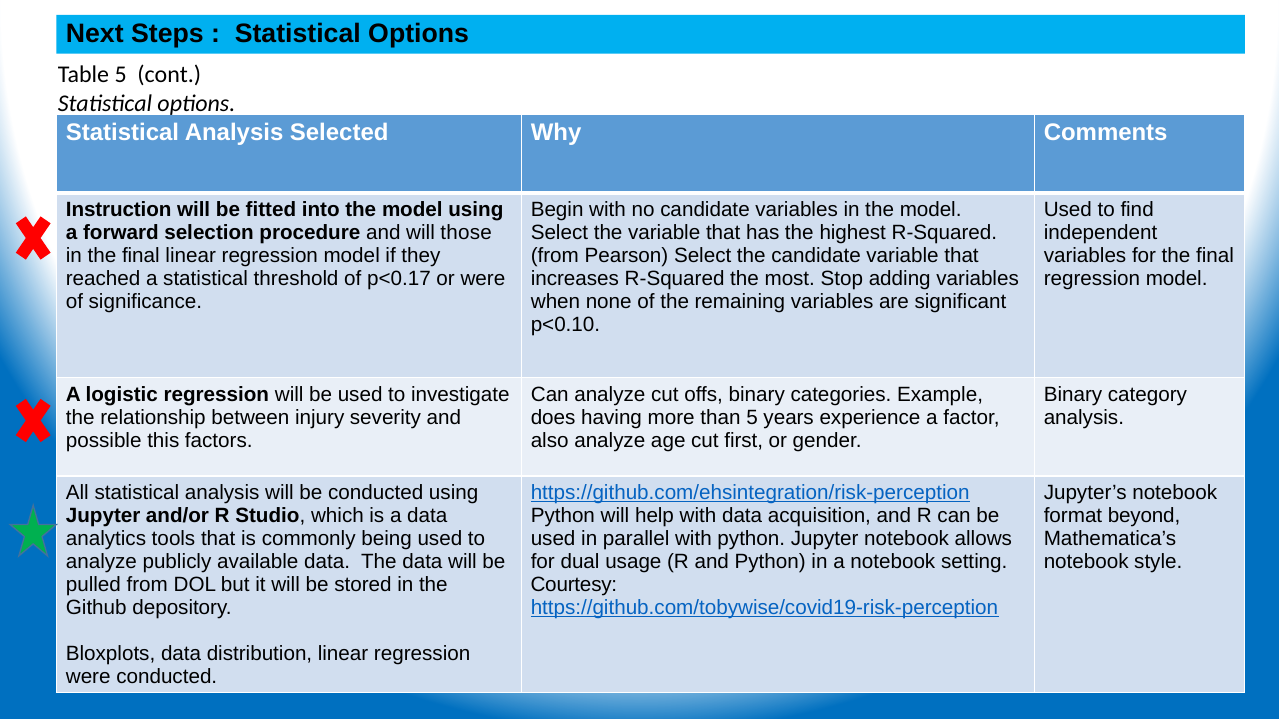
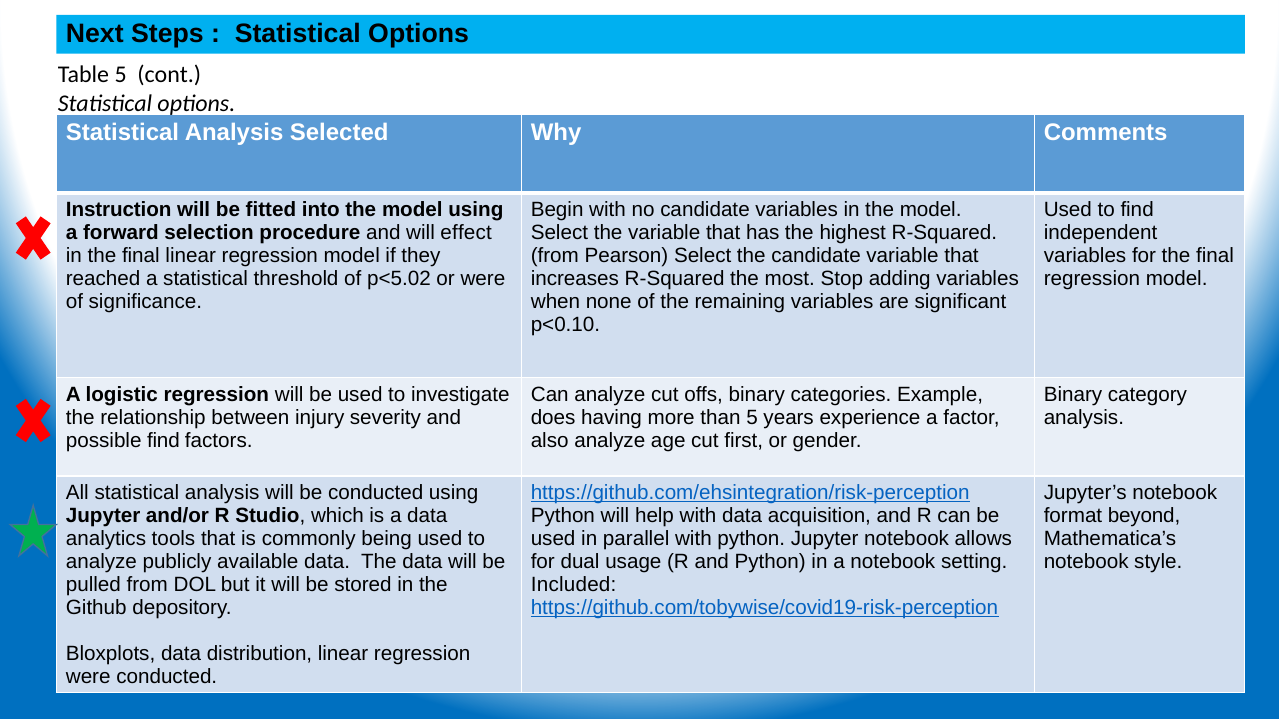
those: those -> effect (466, 233)
p<0.17: p<0.17 -> p<5.02 (399, 279)
possible this: this -> find (163, 441)
Courtesy: Courtesy -> Included (574, 585)
